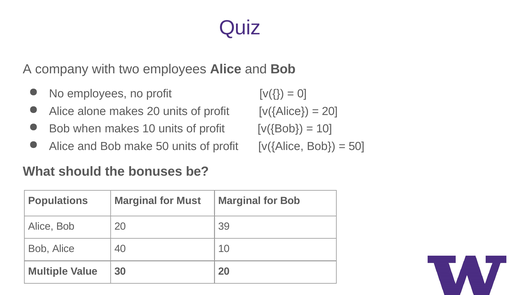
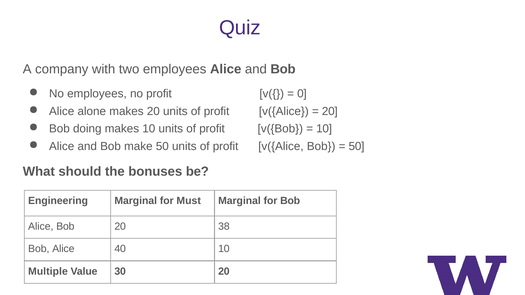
when: when -> doing (87, 129)
Populations: Populations -> Engineering (58, 201)
39: 39 -> 38 (224, 227)
